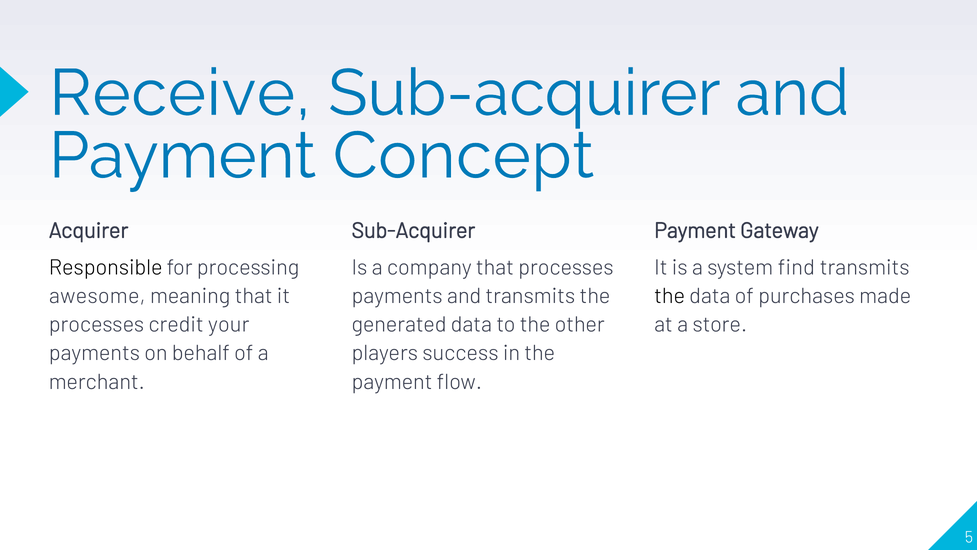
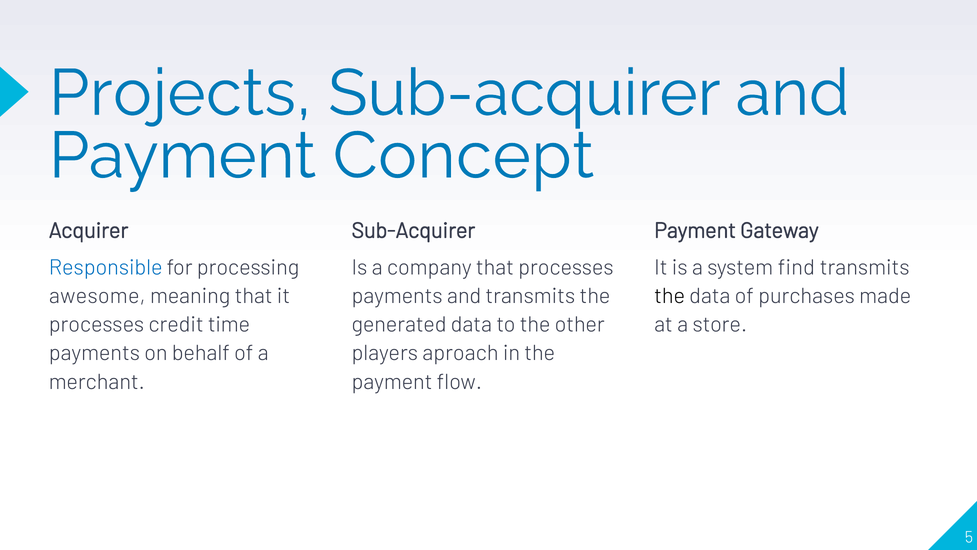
Receive: Receive -> Projects (180, 93)
Responsible colour: black -> blue (106, 267)
your: your -> time (229, 324)
success: success -> aproach (460, 353)
